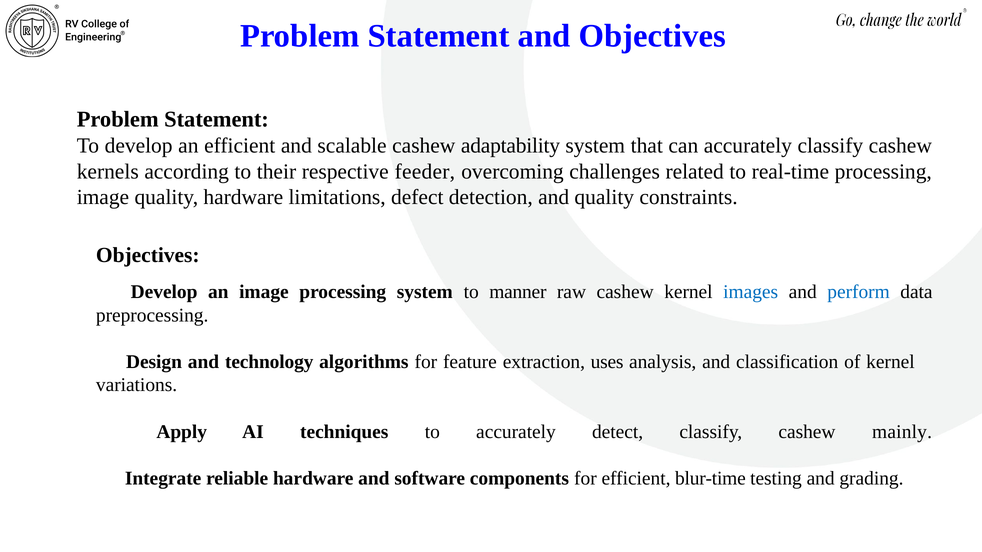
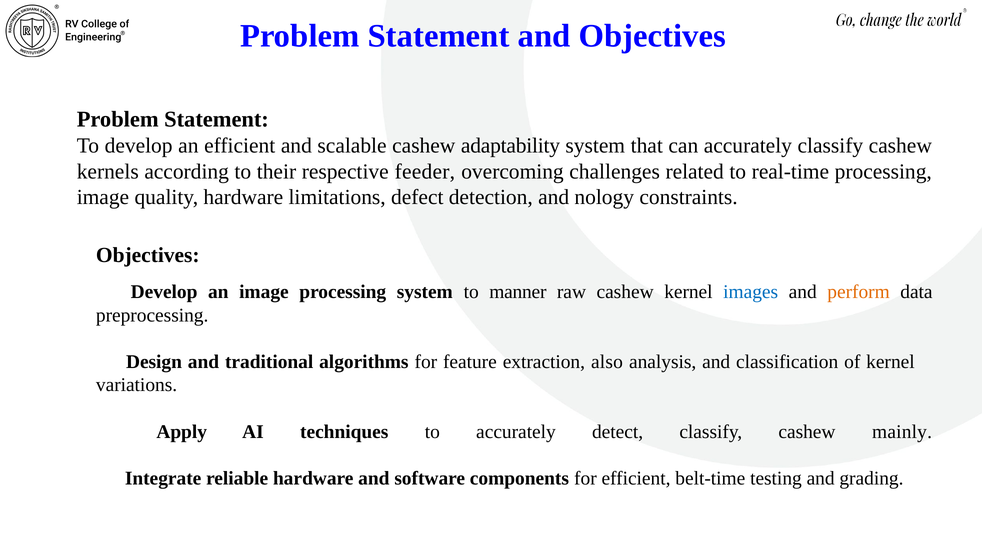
and quality: quality -> nology (604, 197)
perform colour: blue -> orange (859, 292)
technology: technology -> traditional (269, 362)
uses: uses -> also (607, 362)
blur-time: blur-time -> belt-time (710, 479)
